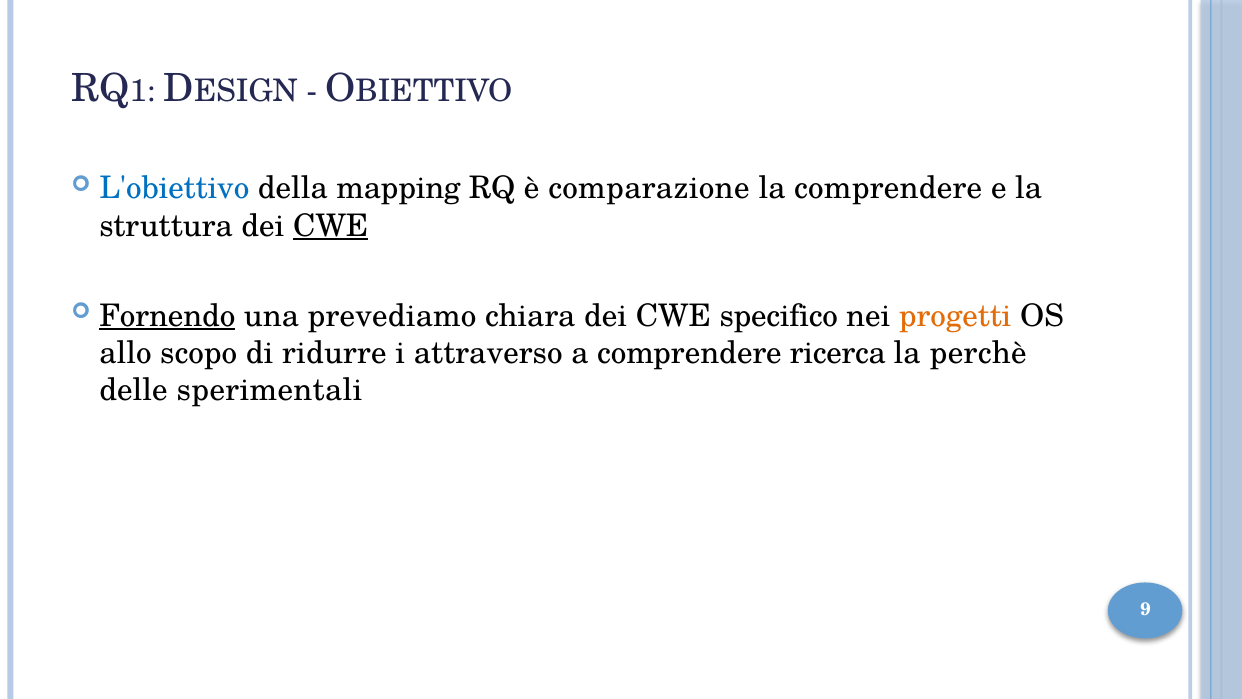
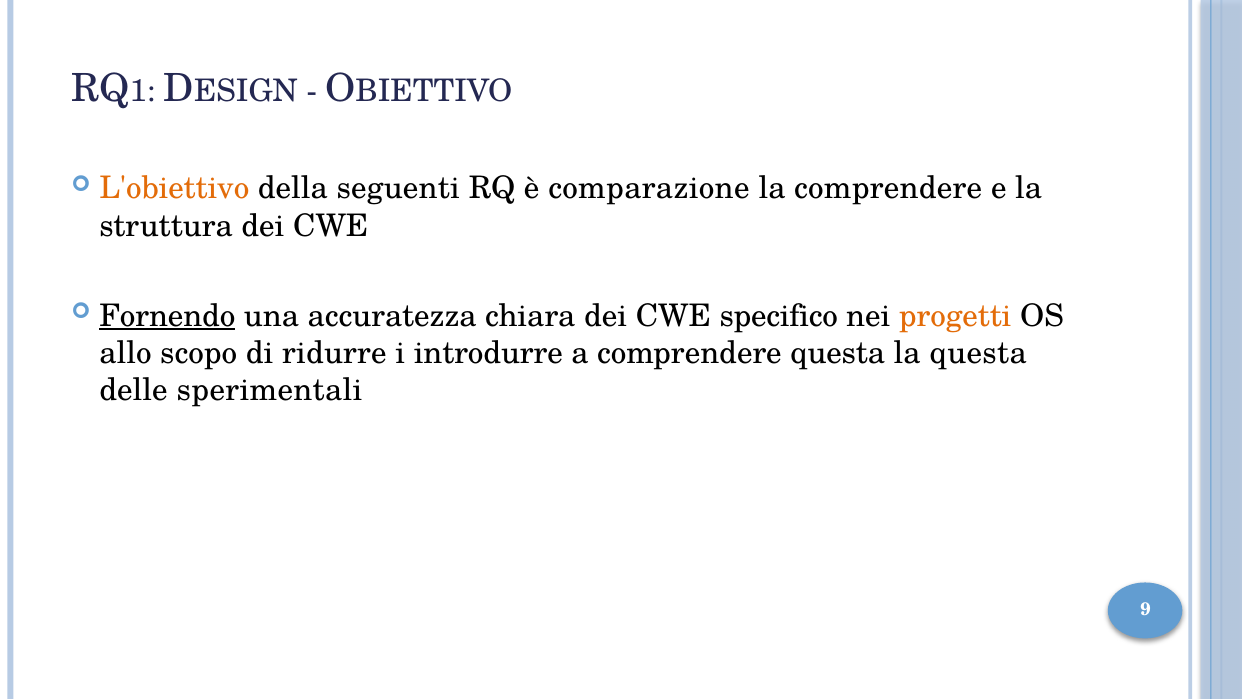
L'obiettivo colour: blue -> orange (174, 188)
mapping: mapping -> seguenti (398, 188)
CWE underline: present -> none (331, 226)
prevediamo: prevediamo -> accuratezza (392, 316)
attraverso: attraverso -> introdurre (488, 353)
comprendere ricerca: ricerca -> questa (838, 353)
la perchè: perchè -> questa (978, 353)
